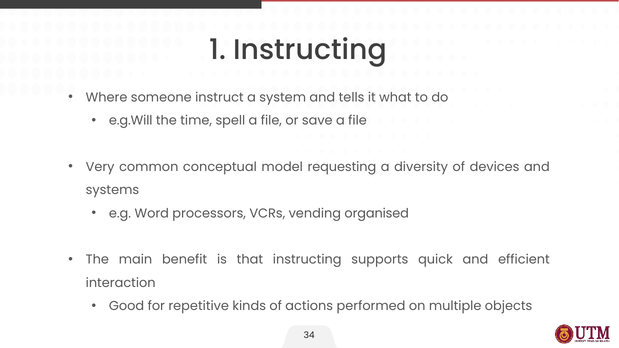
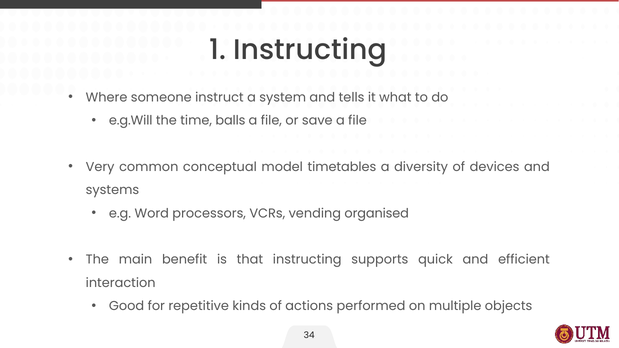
spell: spell -> balls (230, 121)
requesting: requesting -> timetables (342, 167)
